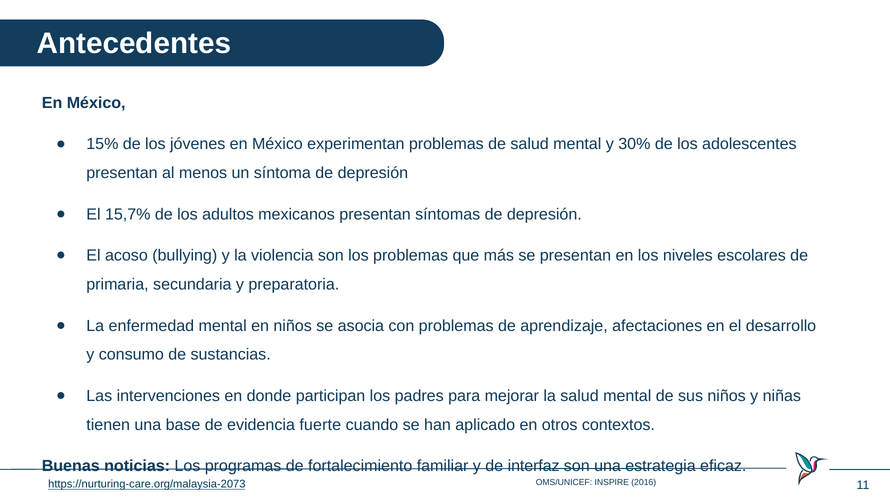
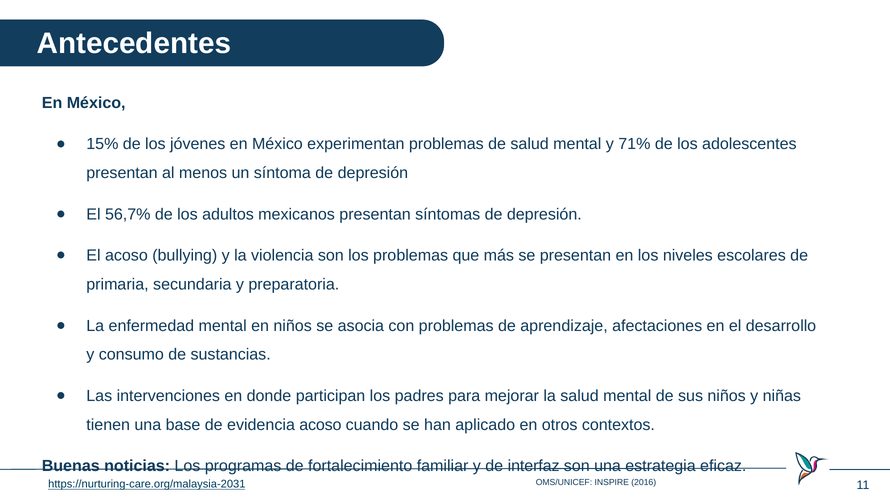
30%: 30% -> 71% (634, 144)
15,7%: 15,7% -> 56,7% (128, 215)
evidencia fuerte: fuerte -> acoso (320, 425)
https://nurturing-care.org/malaysia-2073: https://nurturing-care.org/malaysia-2073 -> https://nurturing-care.org/malaysia-2031 (147, 485)
